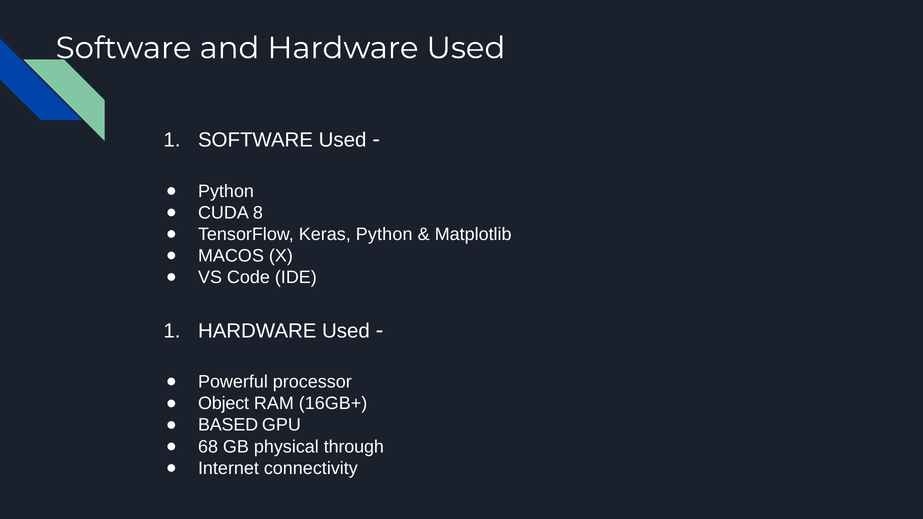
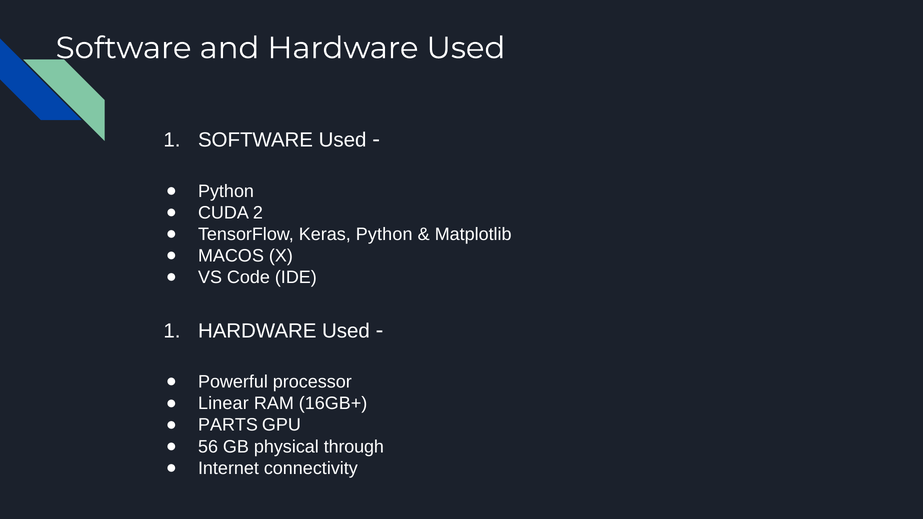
8: 8 -> 2 (258, 213)
Object: Object -> Linear (223, 404)
BASED: BASED -> PARTS (228, 425)
68: 68 -> 56 (208, 447)
